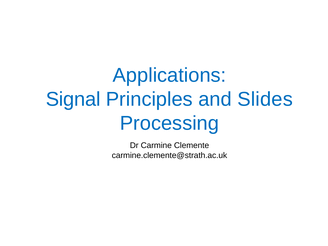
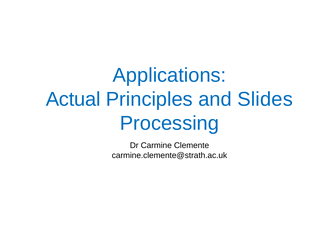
Signal: Signal -> Actual (73, 99)
